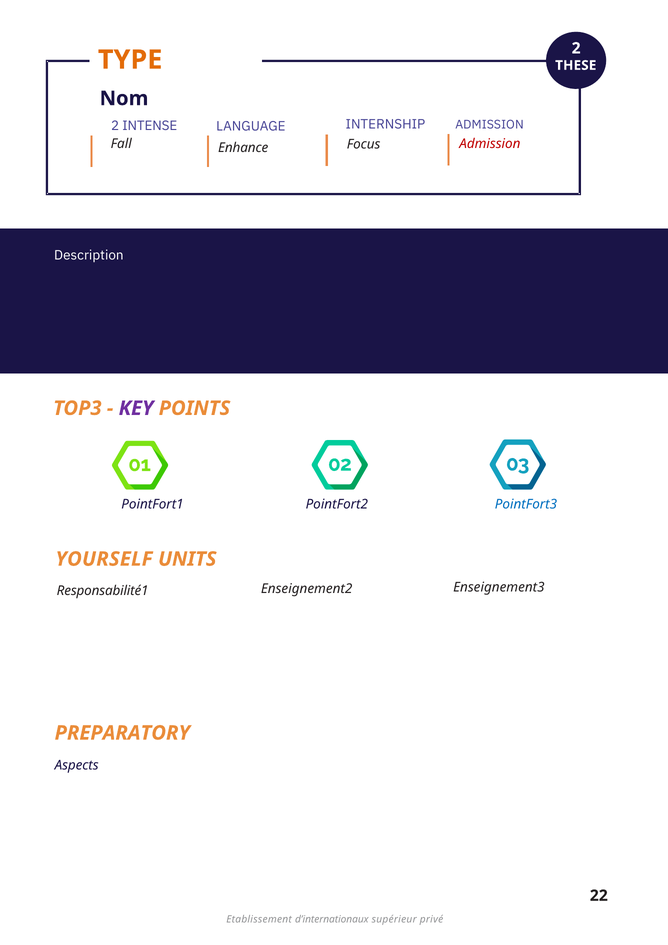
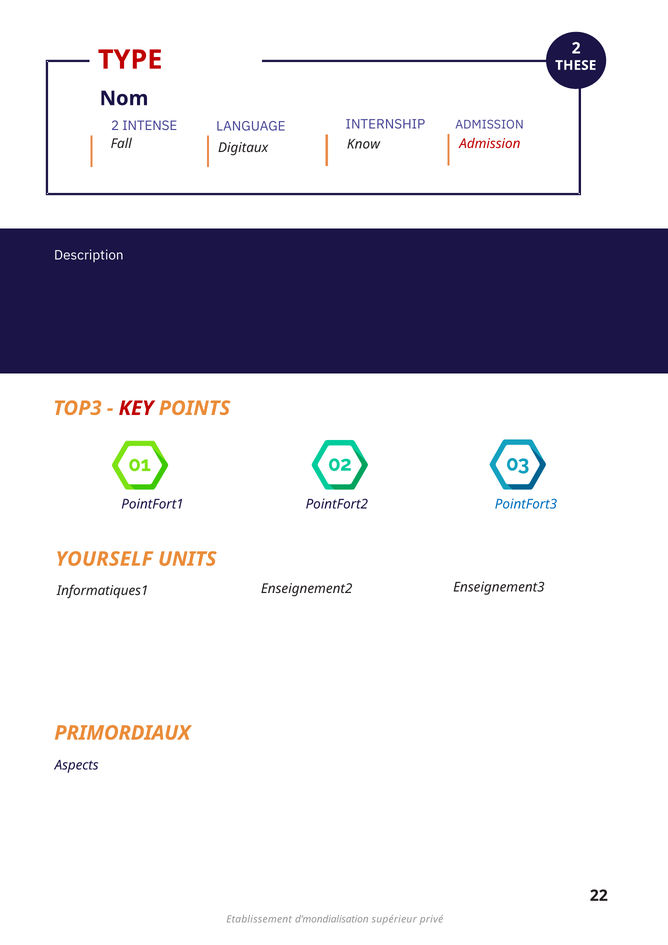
TYPE colour: orange -> red (130, 60)
Enhance: Enhance -> Digitaux (243, 148)
Focus: Focus -> Know (363, 144)
KEY colour: purple -> red (136, 408)
Responsabilité1: Responsabilité1 -> Informatiques1 (103, 591)
PREPARATORY: PREPARATORY -> PRIMORDIAUX (122, 733)
d’internationaux: d’internationaux -> d’mondialisation (332, 919)
